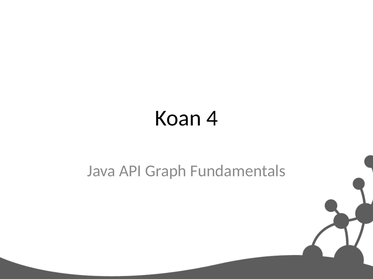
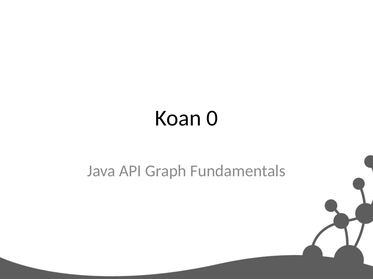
4: 4 -> 0 (212, 118)
